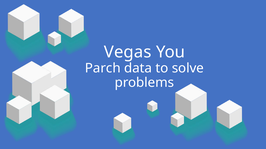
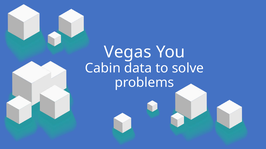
Parch: Parch -> Cabin (103, 68)
